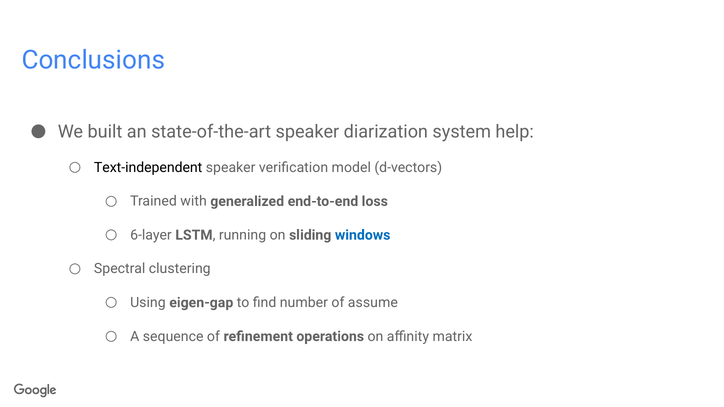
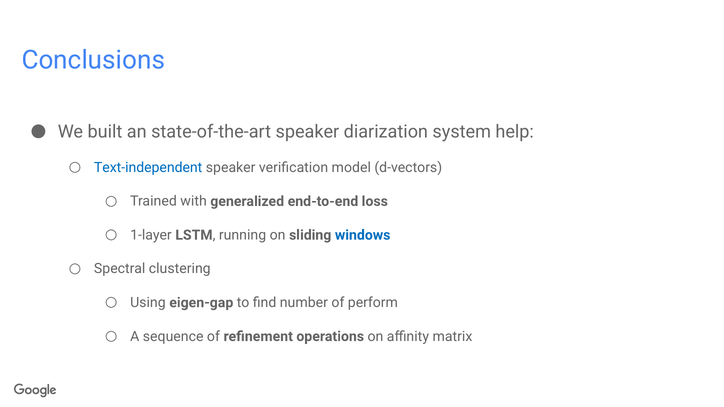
Text-independent colour: black -> blue (148, 168)
6-layer: 6-layer -> 1-layer (151, 235)
assume: assume -> perform (373, 303)
